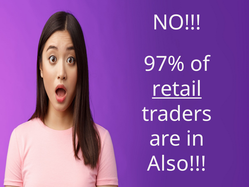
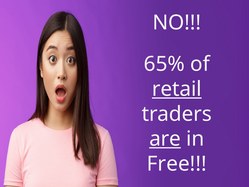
97%: 97% -> 65% (164, 64)
are underline: none -> present (165, 139)
Also: Also -> Free (177, 164)
